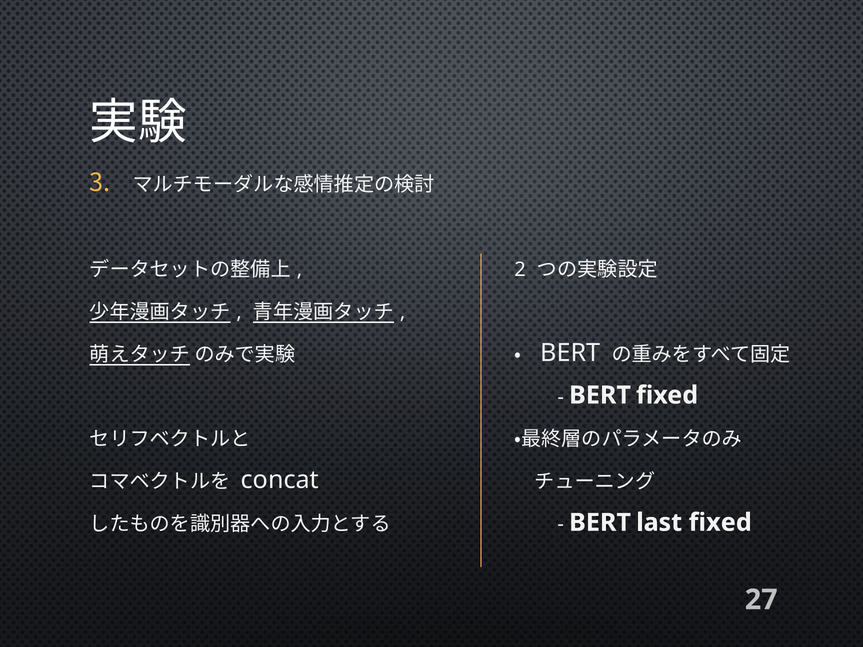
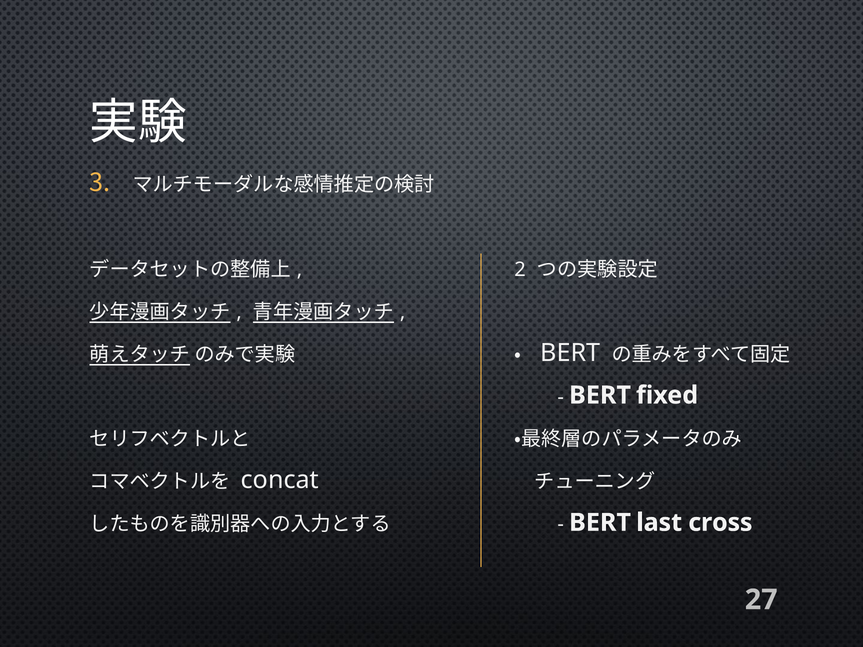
last fixed: fixed -> cross (720, 523)
